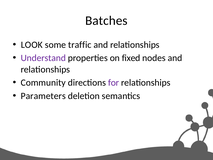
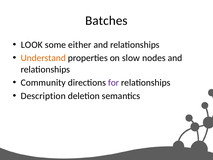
traffic: traffic -> either (80, 45)
Understand colour: purple -> orange (43, 58)
fixed: fixed -> slow (131, 58)
Parameters: Parameters -> Description (43, 96)
